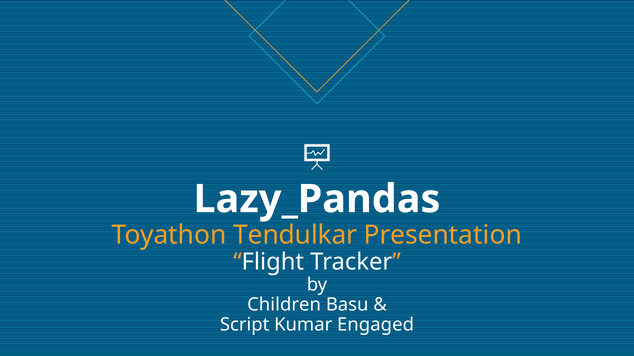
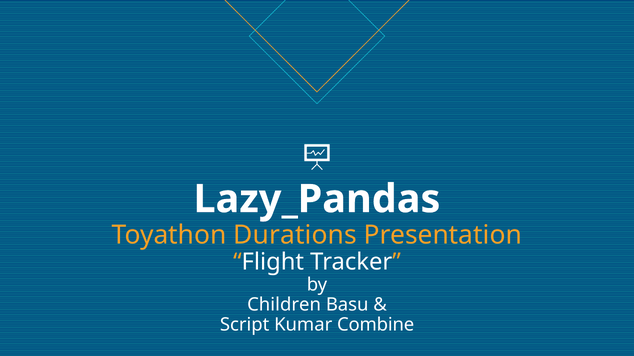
Tendulkar: Tendulkar -> Durations (295, 235)
Engaged: Engaged -> Combine (376, 325)
